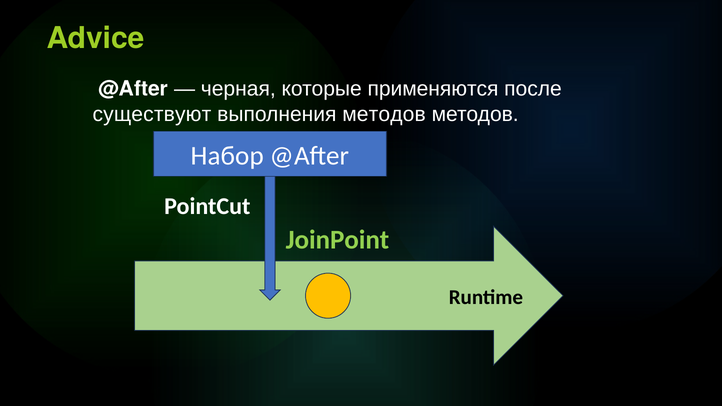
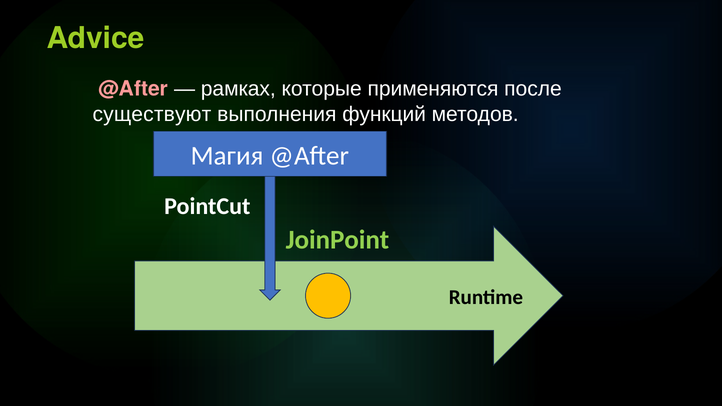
@After colour: white -> pink (133, 89)
черная: черная -> рамках (238, 89)
выполнения методов: методов -> функций (384, 114)
Набор: Набор -> Магия (227, 156)
